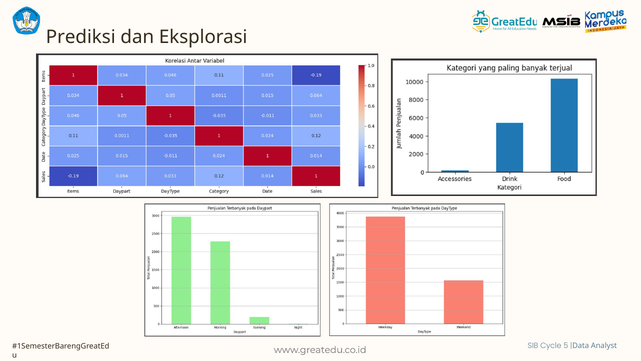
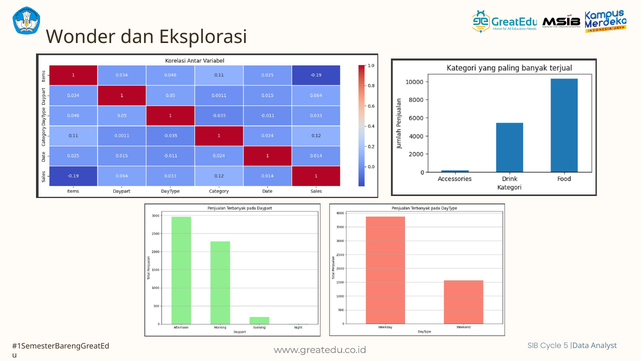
Prediksi: Prediksi -> Wonder (81, 37)
